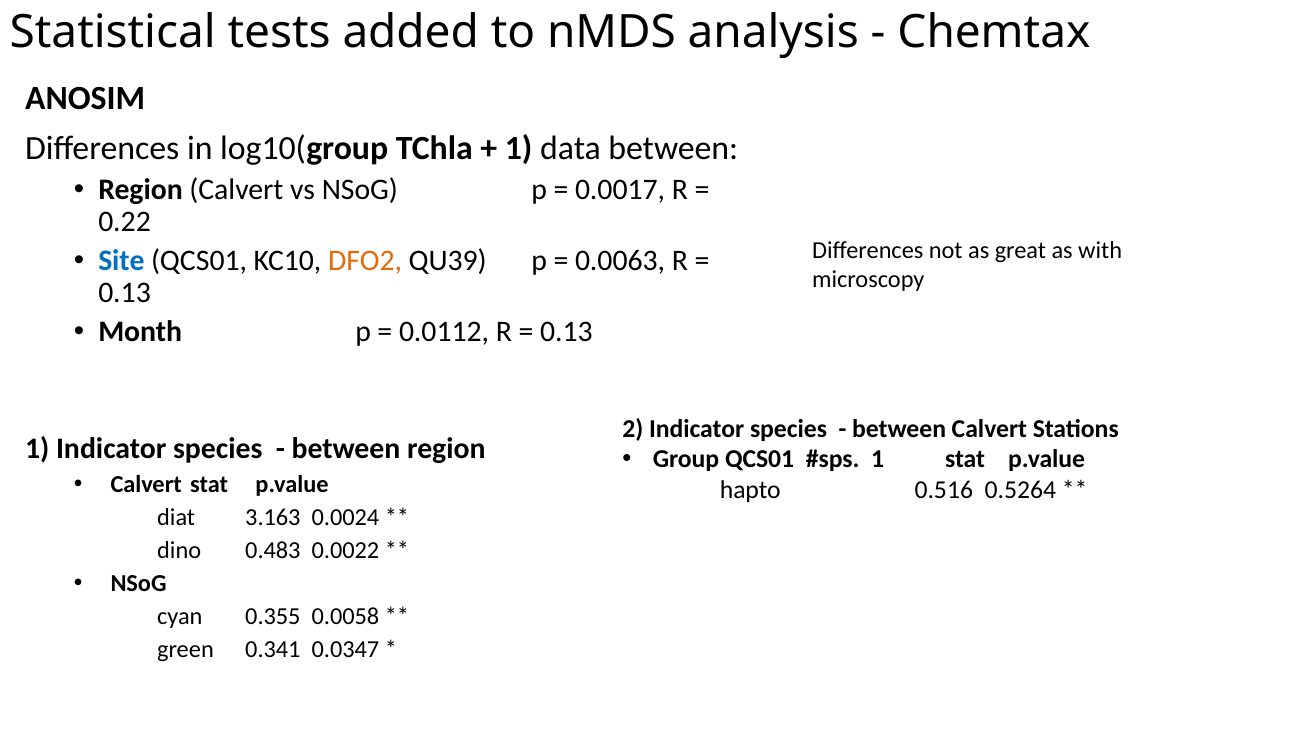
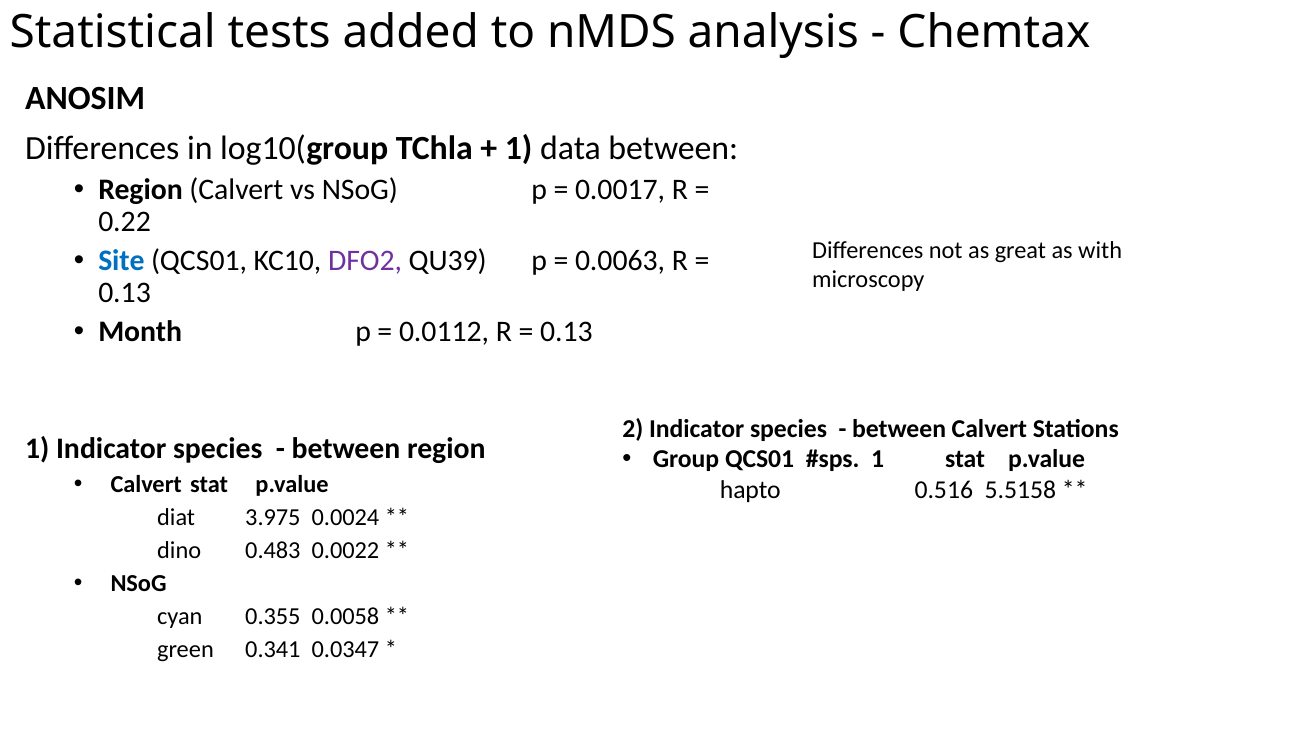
DFO2 colour: orange -> purple (365, 261)
0.5264: 0.5264 -> 5.5158 (1020, 490)
3.163: 3.163 -> 3.975 (273, 517)
